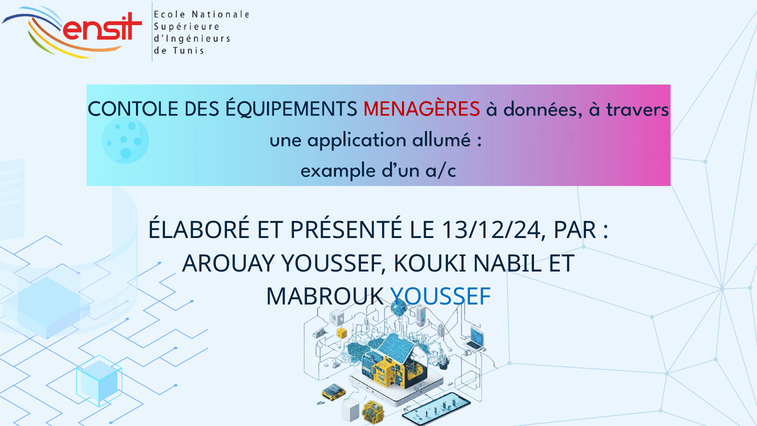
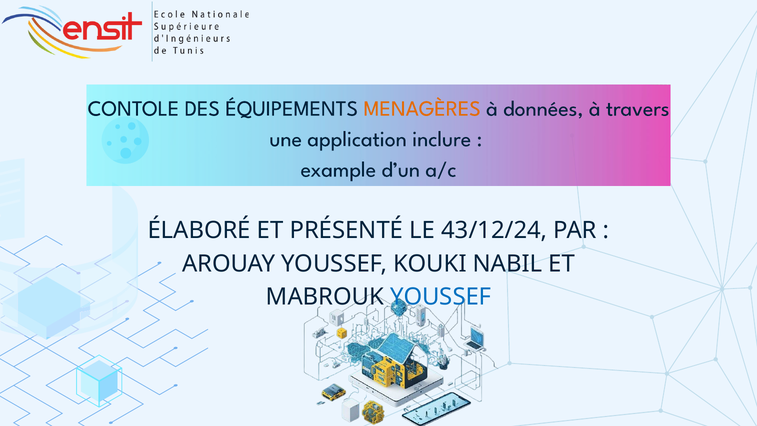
MENAGÈRES colour: red -> orange (422, 108)
allumé: allumé -> inclure (442, 139)
13/12/24: 13/12/24 -> 43/12/24 (494, 230)
